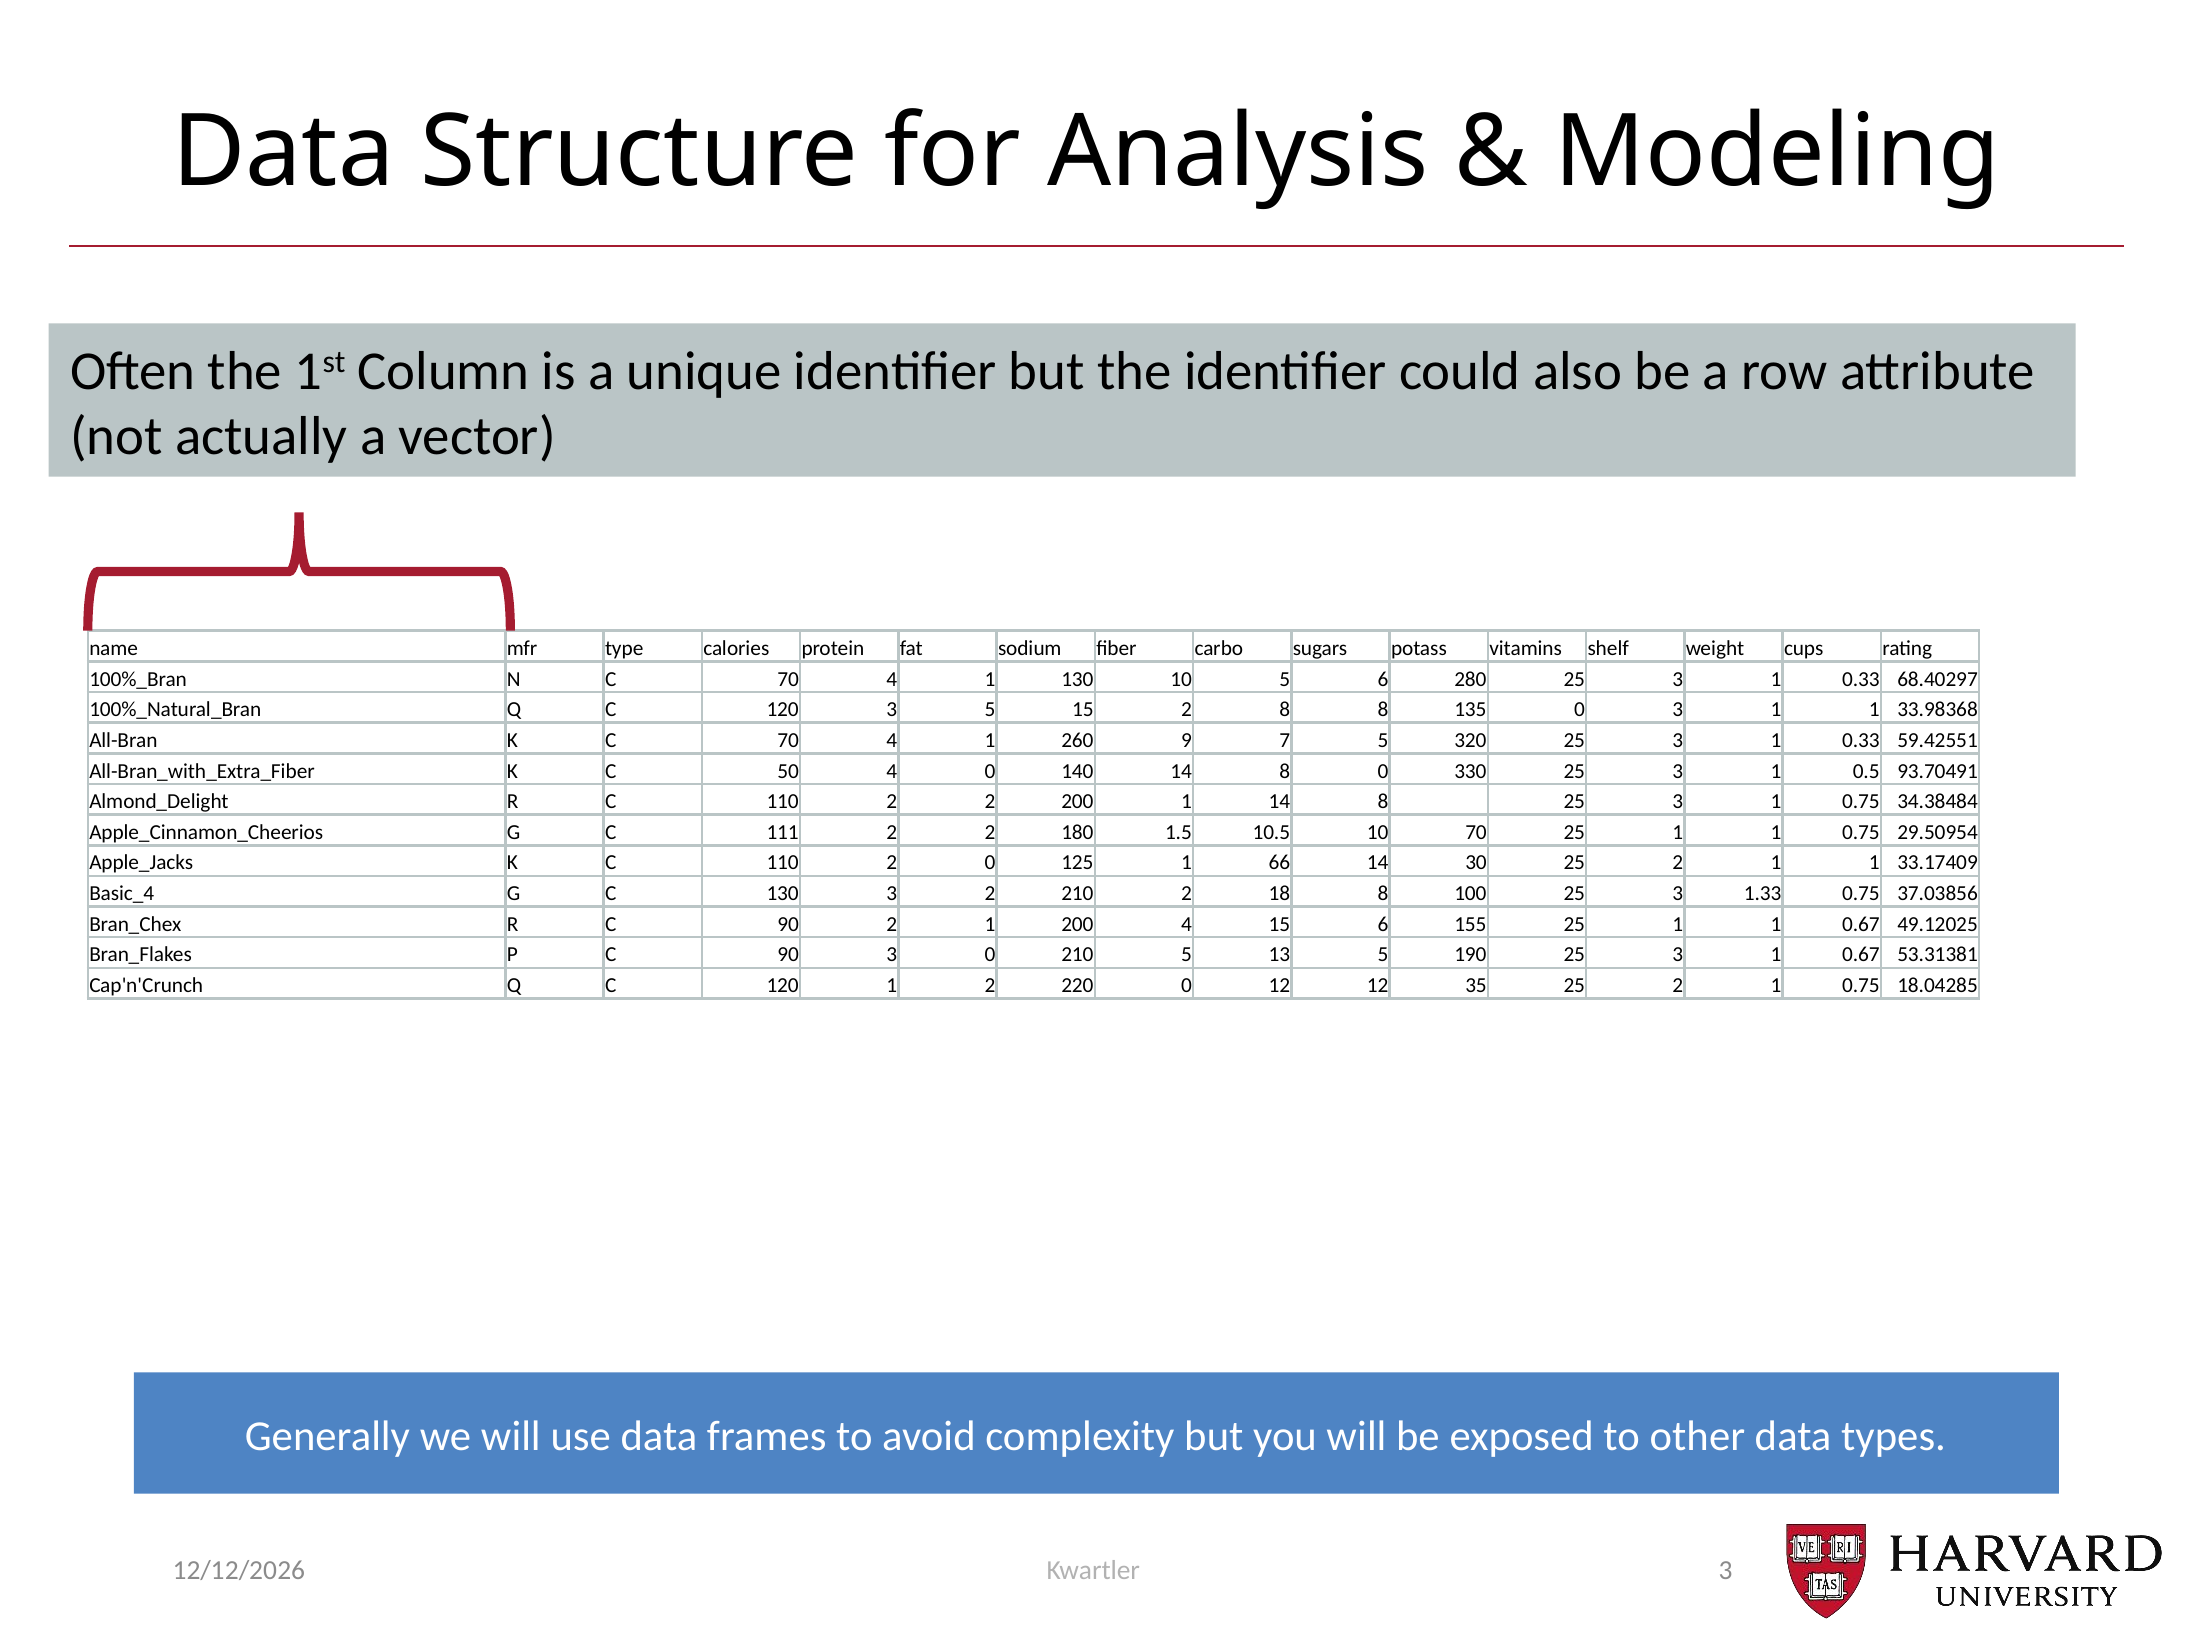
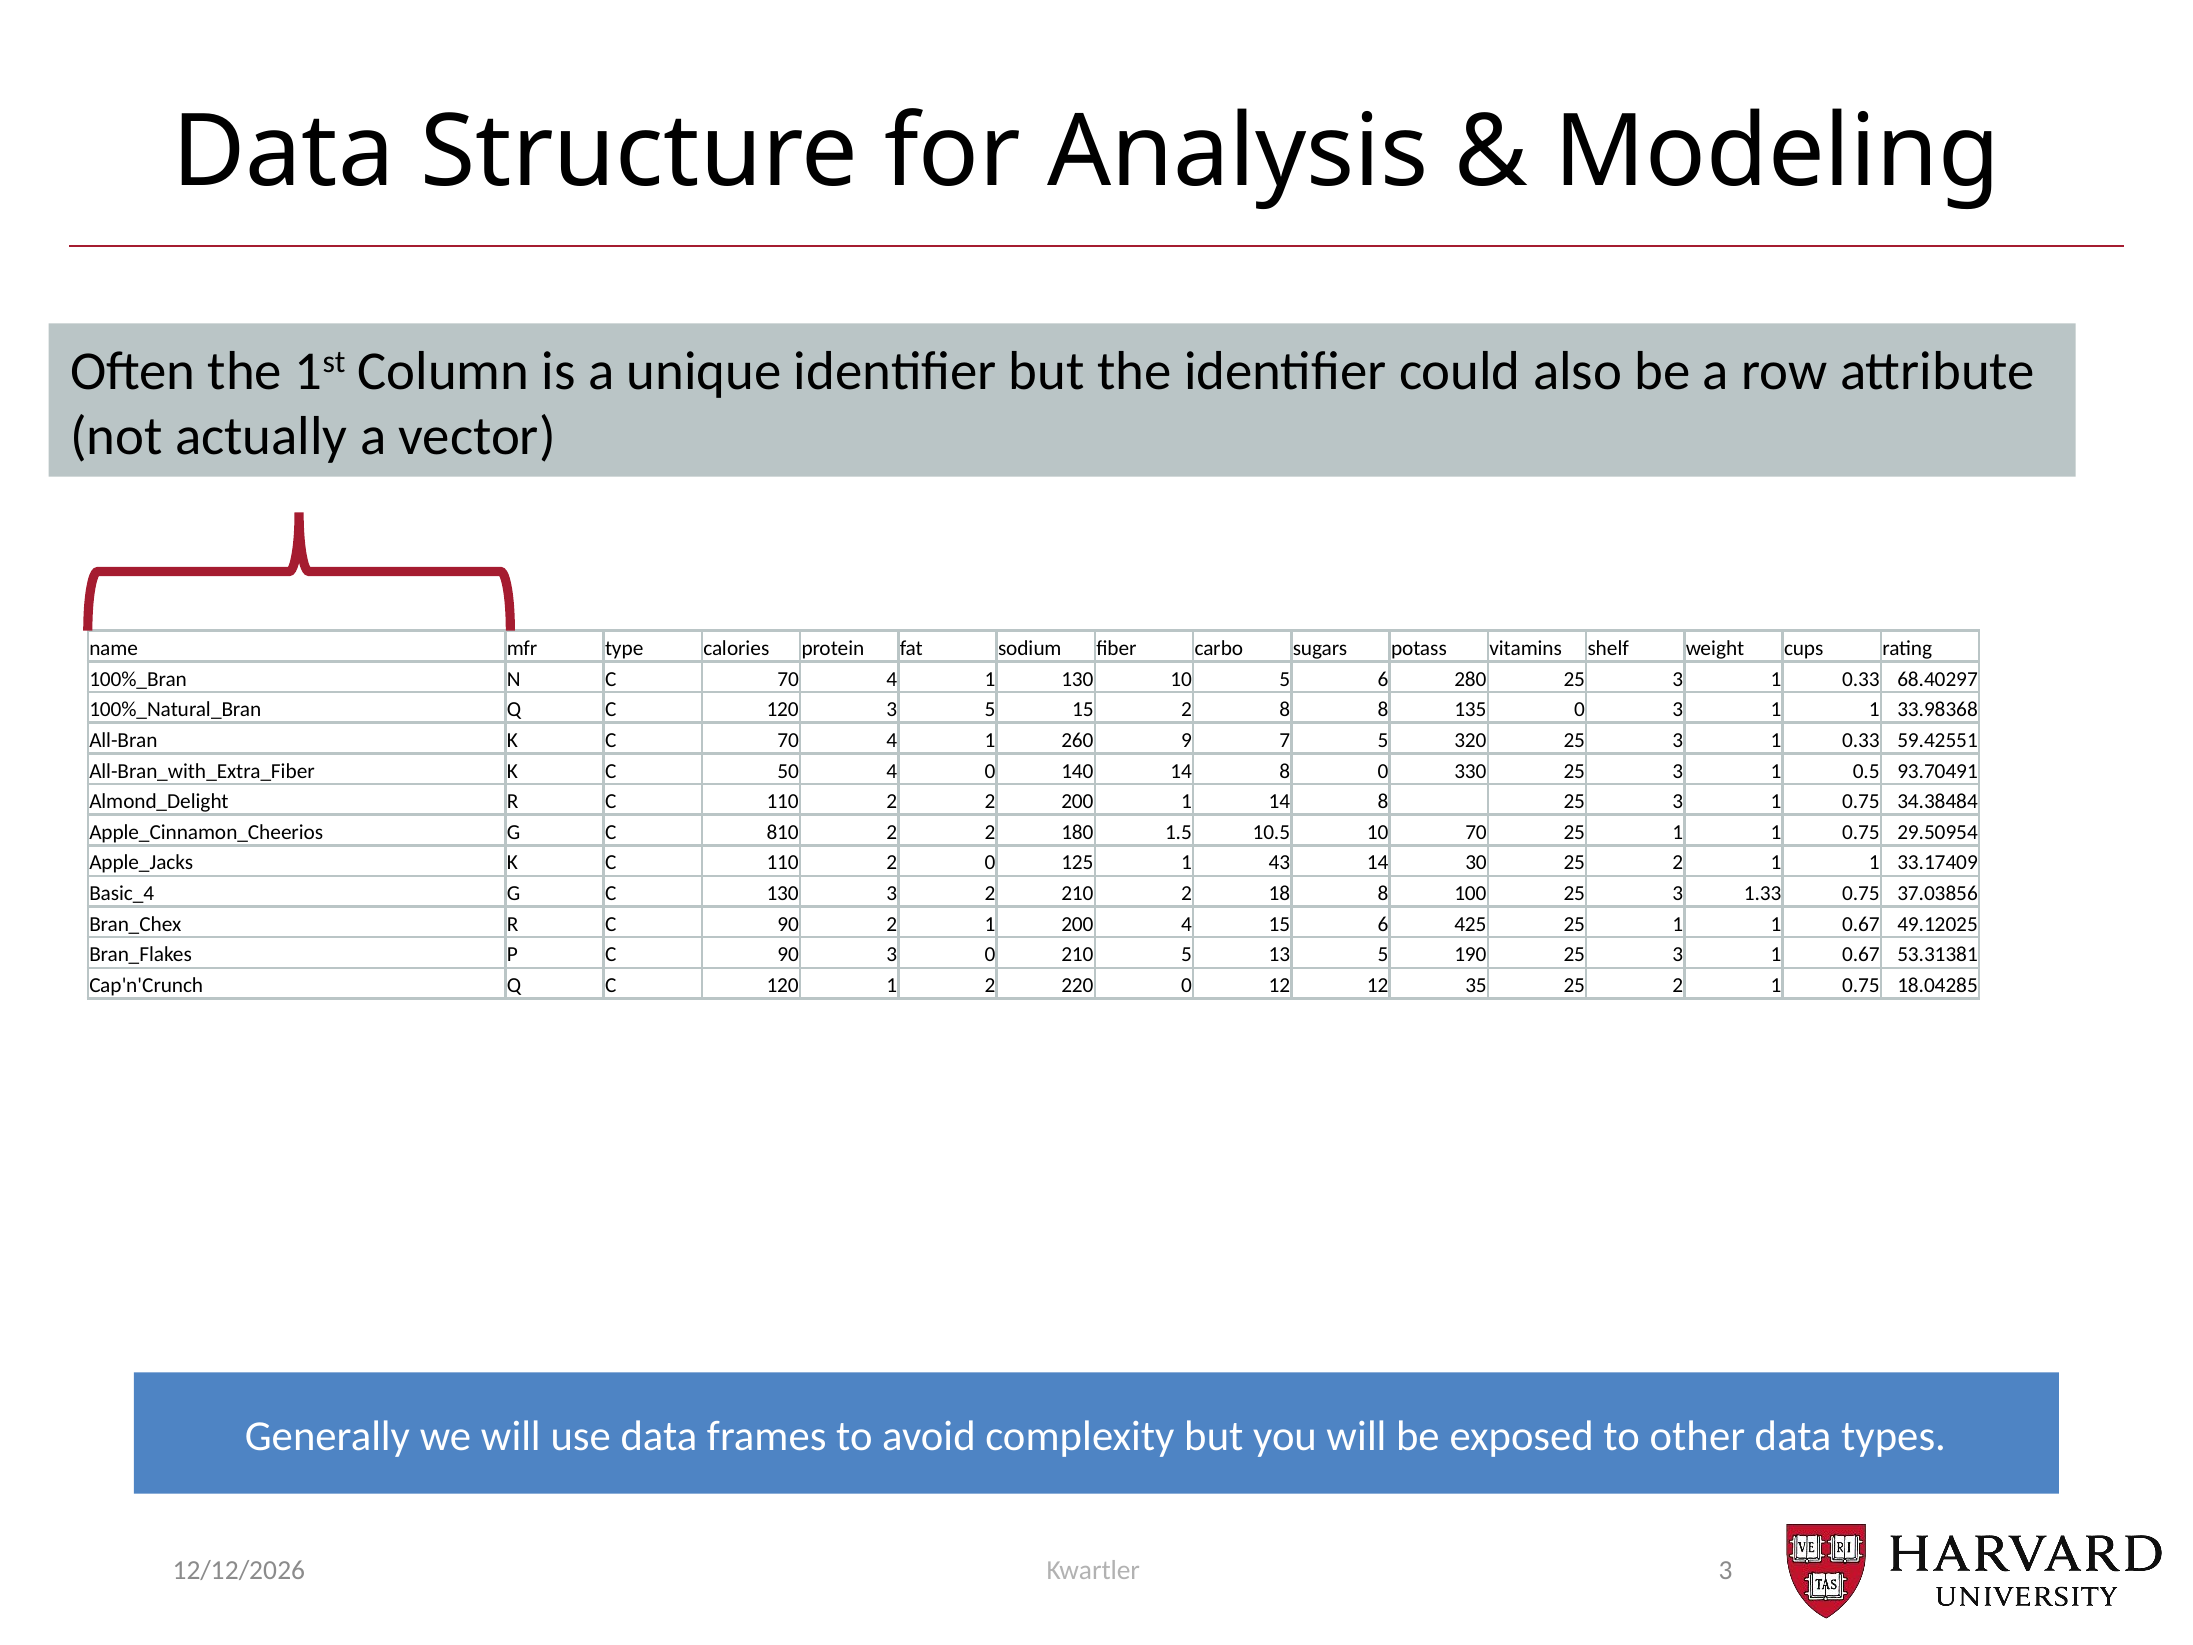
111: 111 -> 810 (783, 832)
66: 66 -> 43 (1279, 863)
155: 155 -> 425 (1470, 924)
